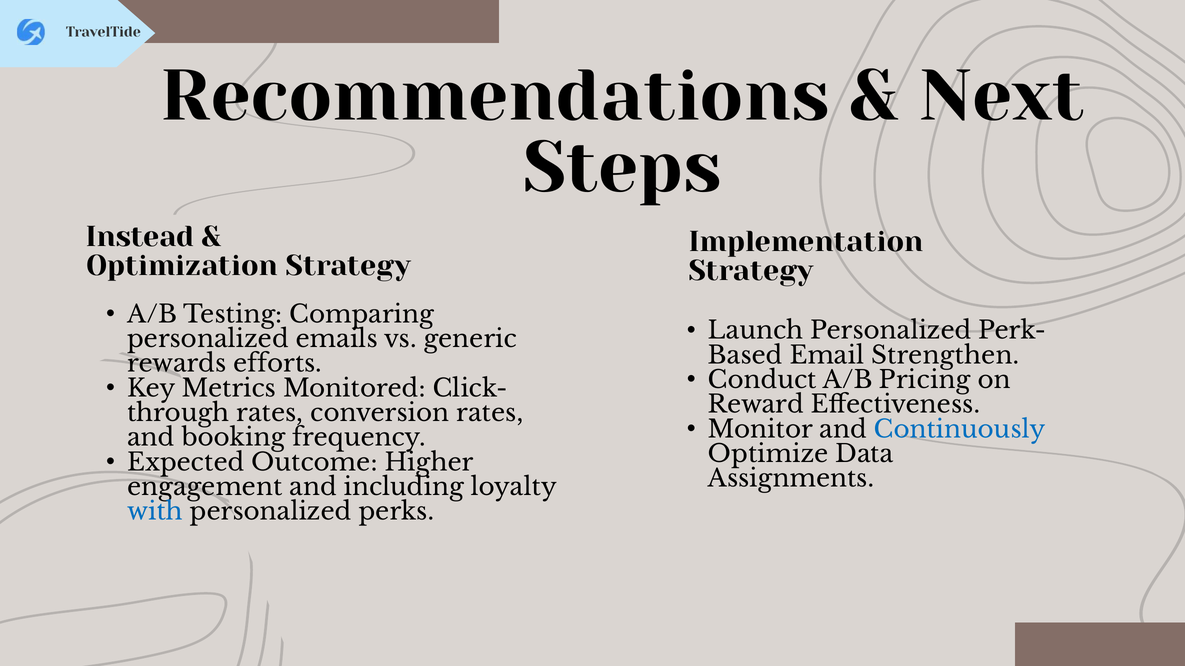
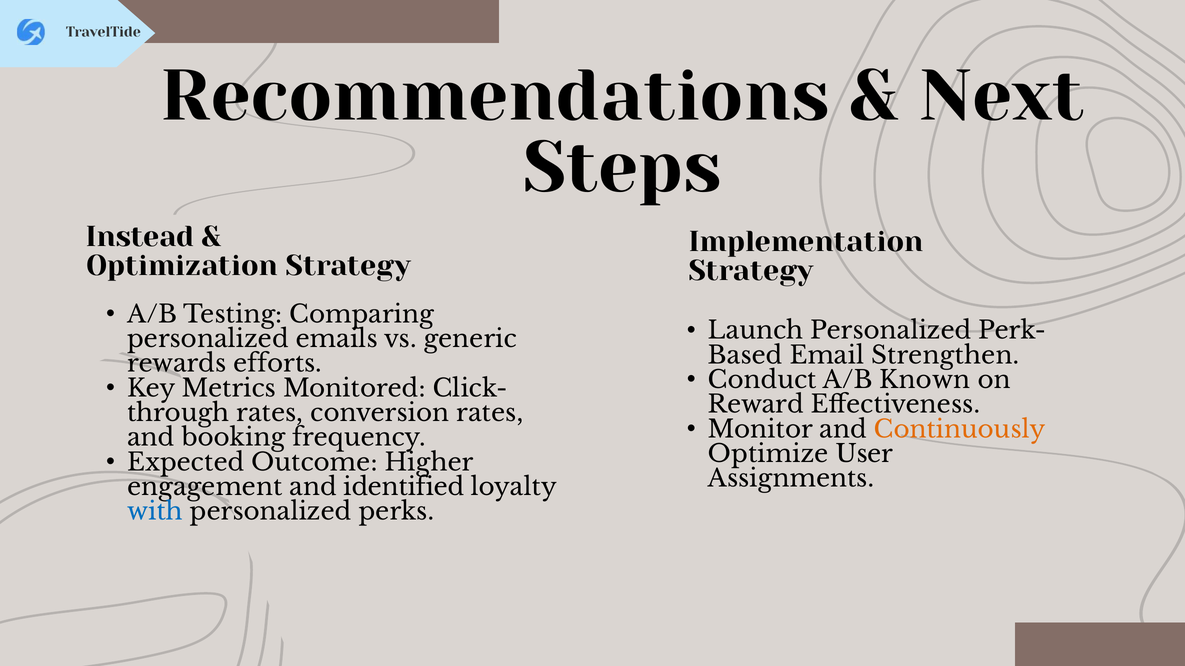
Pricing: Pricing -> Known (925, 380)
Continuously colour: blue -> orange (960, 430)
Data: Data -> User (864, 454)
including: including -> identified (404, 487)
